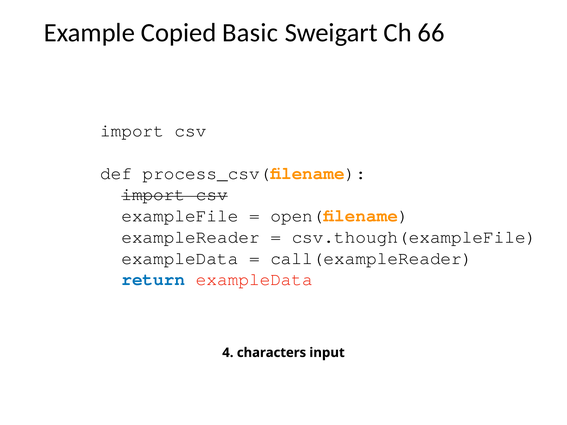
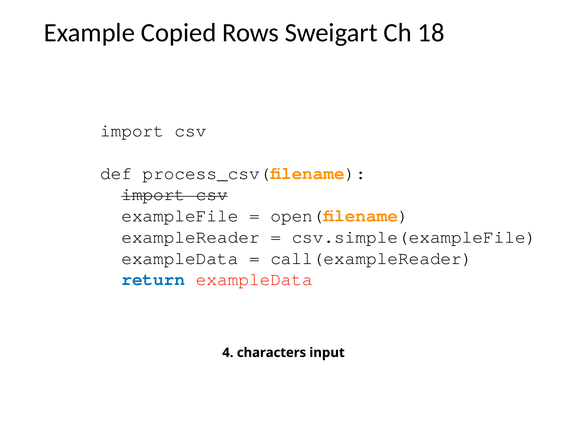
Basic: Basic -> Rows (251, 33)
66: 66 -> 18 (431, 33)
csv.though(exampleFile: csv.though(exampleFile -> csv.simple(exampleFile (414, 237)
